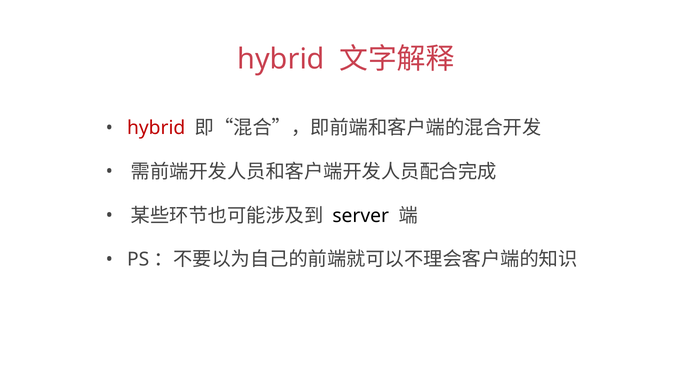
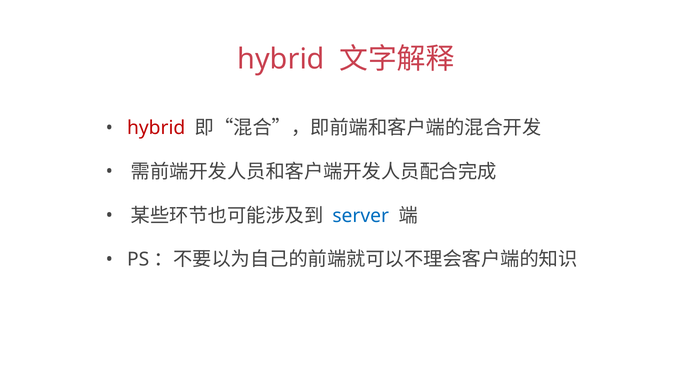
server colour: black -> blue (361, 215)
